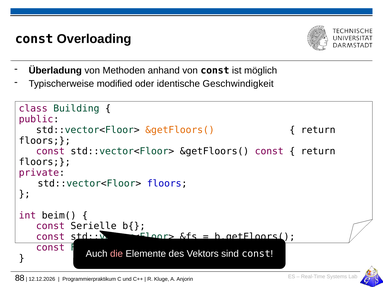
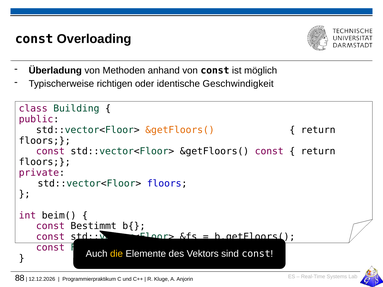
modified: modified -> richtigen (115, 84)
Serielle: Serielle -> Bestimmt (94, 226)
die colour: pink -> yellow (117, 254)
